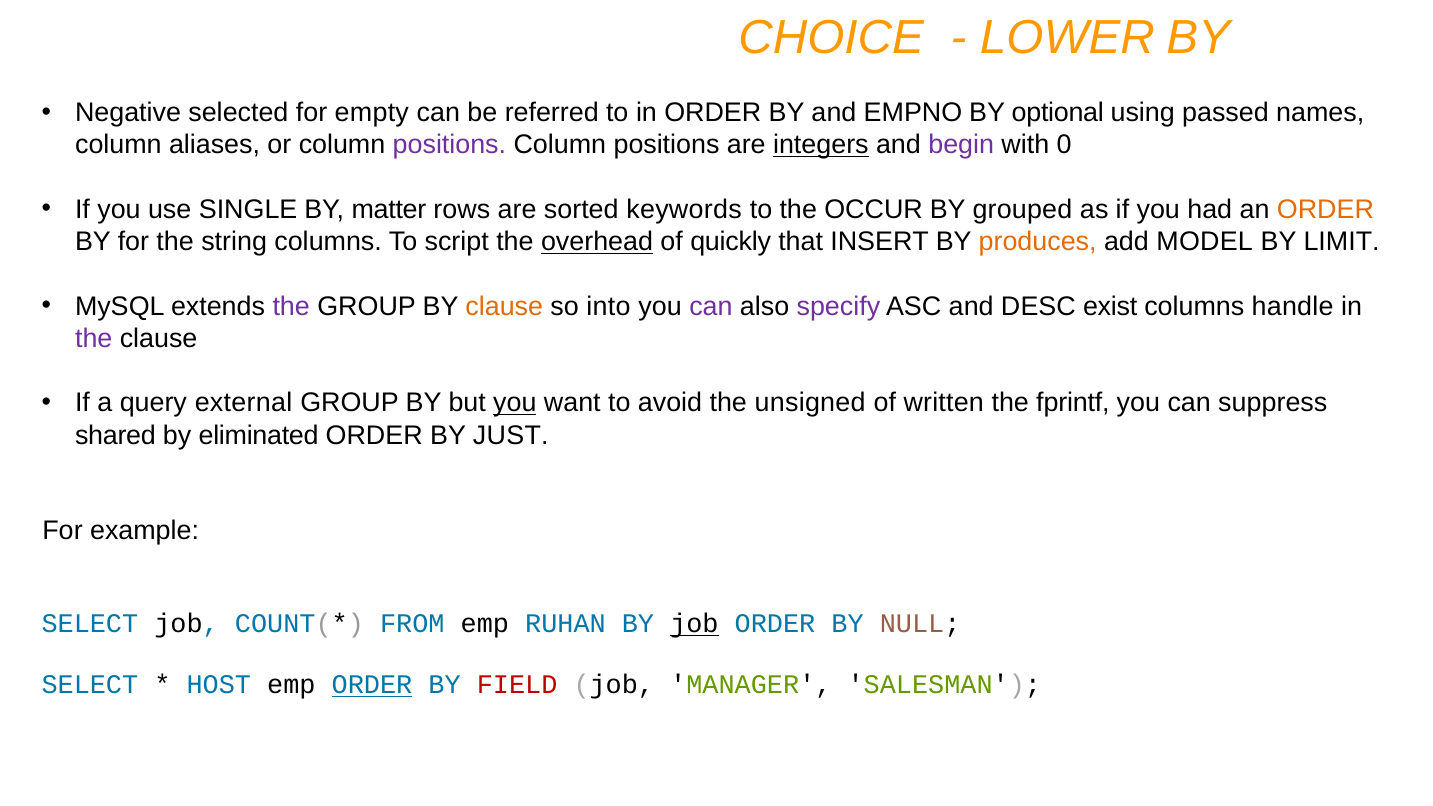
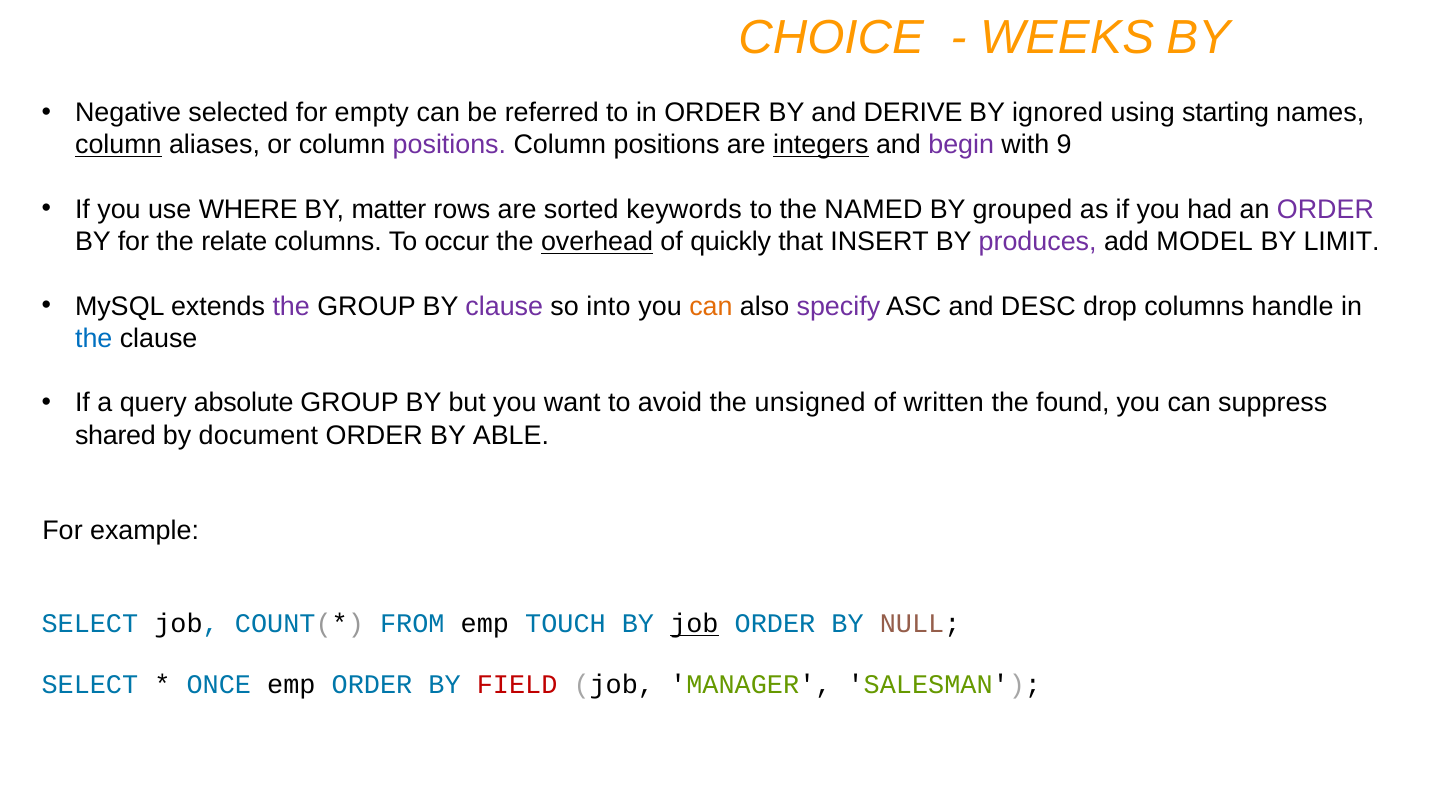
LOWER: LOWER -> WEEKS (1067, 37)
EMPNO: EMPNO -> DERIVE (913, 113)
optional: optional -> ignored (1058, 113)
passed: passed -> starting (1226, 113)
column underline: none -> present (118, 145)
0: 0 -> 9 (1064, 145)
SINGLE: SINGLE -> WHERE (248, 210)
OCCUR: OCCUR -> NAMED (873, 210)
ORDER colour: orange -> purple (1325, 210)
string: string -> relate (234, 242)
script: script -> occur (457, 242)
produces colour: orange -> purple (1038, 242)
clause colour: orange -> purple (504, 306)
can colour: purple -> orange (711, 306)
exist: exist -> drop (1110, 306)
the colour: purple -> blue (94, 339)
external: external -> absolute (244, 403)
you underline: present -> none (515, 403)
fprintf: fprintf -> found (1073, 403)
eliminated: eliminated -> document (258, 435)
JUST: JUST -> ABLE (511, 435)
RUHAN: RUHAN -> TOUCH (565, 624)
HOST: HOST -> ONCE (219, 685)
ORDER underline: present -> none (372, 685)
